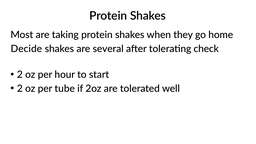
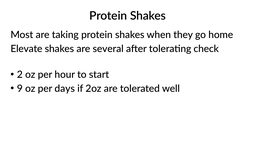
Decide: Decide -> Elevate (26, 49)
2: 2 -> 9 (20, 89)
tube: tube -> days (65, 89)
